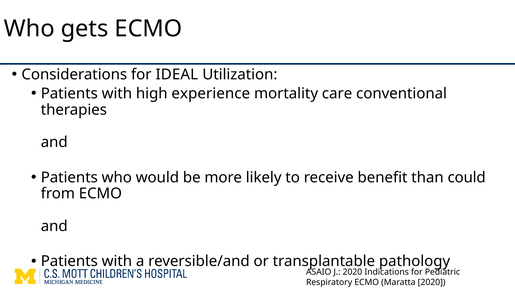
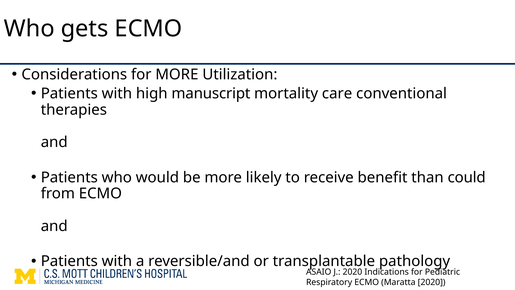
for IDEAL: IDEAL -> MORE (177, 75)
experience: experience -> manuscript (211, 93)
